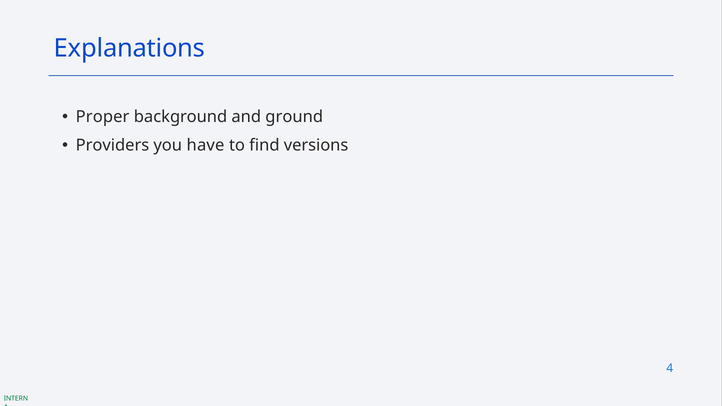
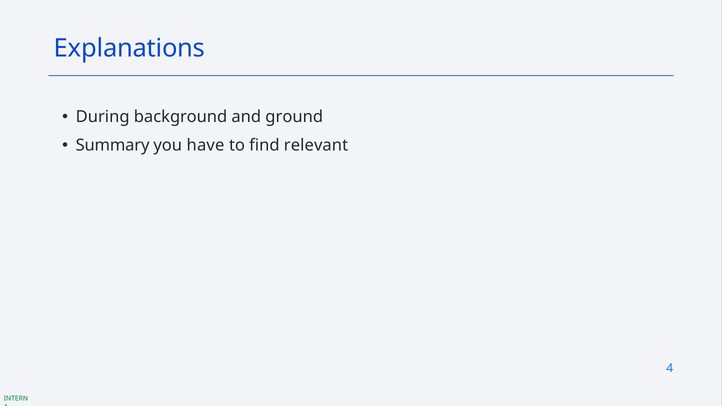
Proper: Proper -> During (103, 117)
Providers: Providers -> Summary (113, 145)
versions: versions -> relevant (316, 145)
